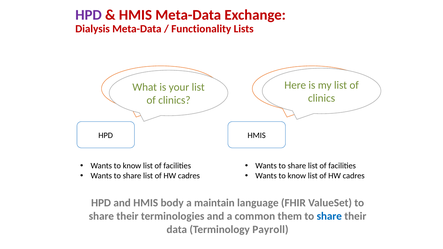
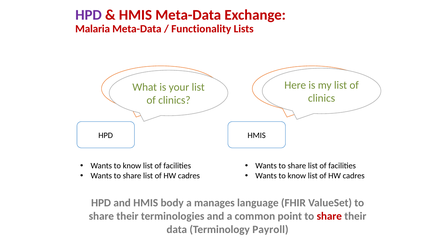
Dialysis: Dialysis -> Malaria (93, 29)
maintain: maintain -> manages (214, 203)
them: them -> point (290, 216)
share colour: blue -> red (329, 216)
